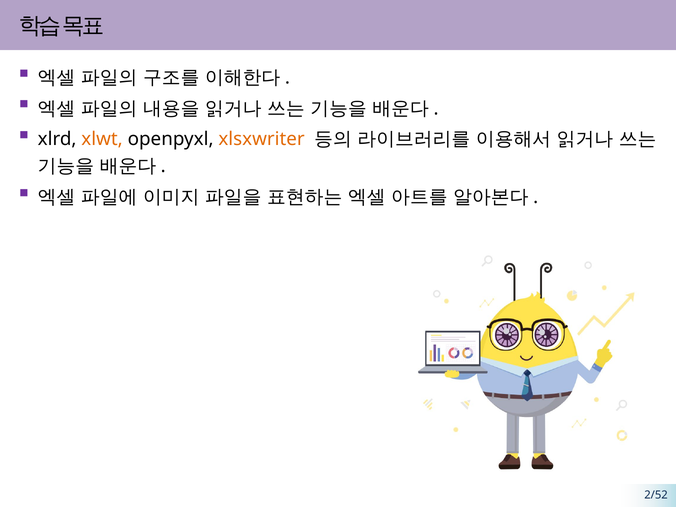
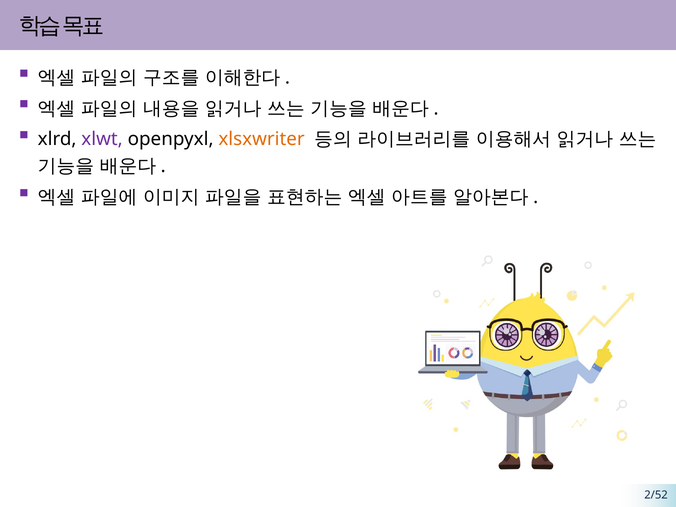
xlwt colour: orange -> purple (102, 139)
